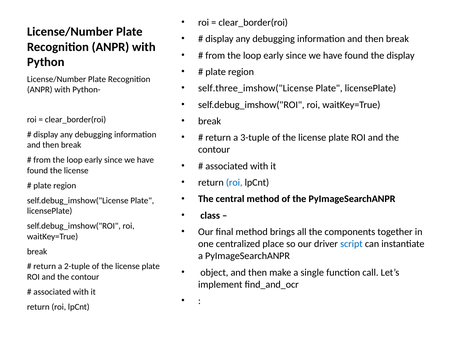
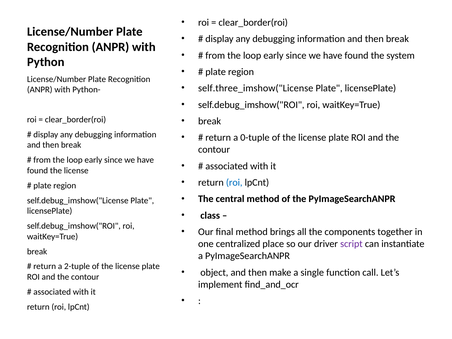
the display: display -> system (401, 55)
3-tuple: 3-tuple -> 0-tuple (255, 138)
script colour: blue -> purple (351, 244)
